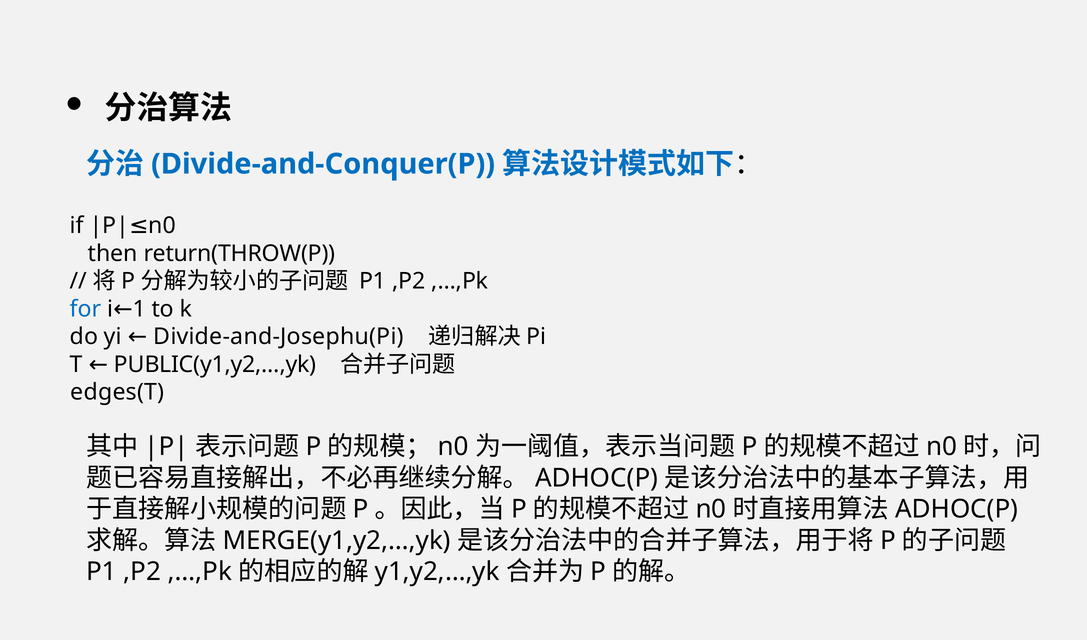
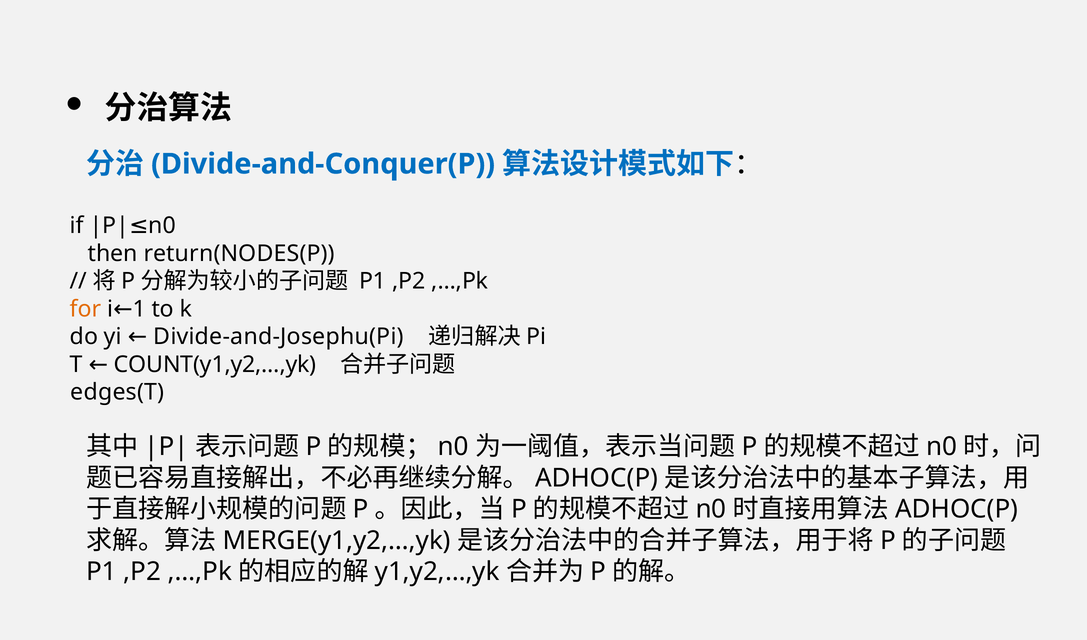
return(THROW(P: return(THROW(P -> return(NODES(P (239, 253)
for colour: blue -> orange (86, 309)
PUBLIC(y1,y2,…,yk: PUBLIC(y1,y2,…,yk -> COUNT(y1,y2,…,yk (215, 365)
